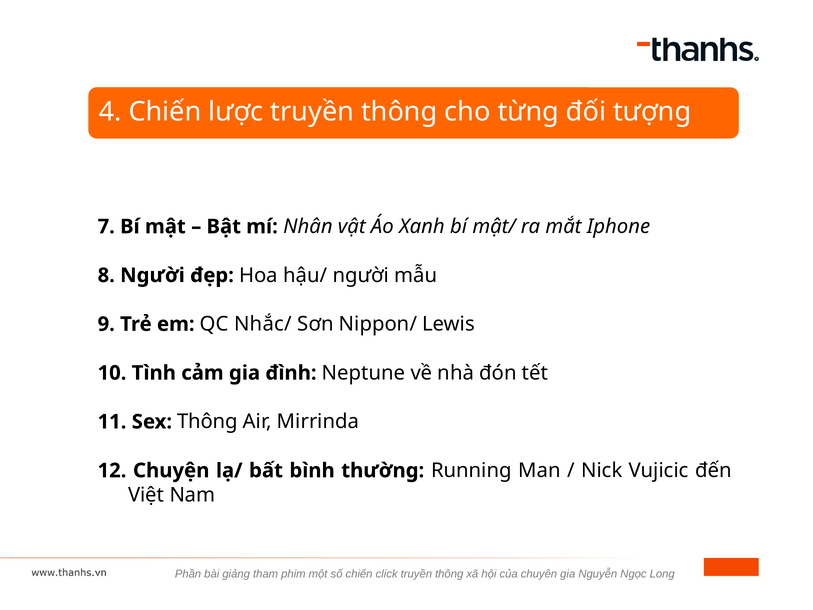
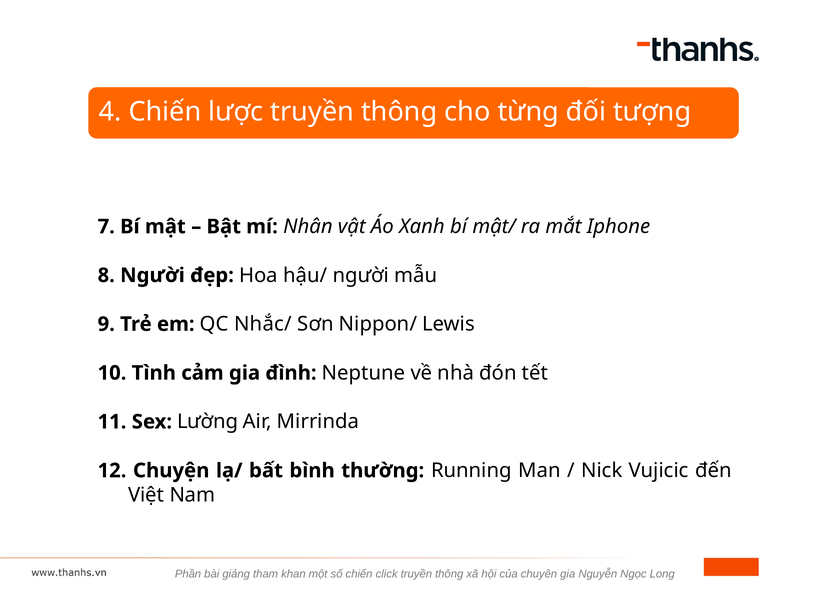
Sex Thông: Thông -> Lường (208, 422)
phim: phim -> khan (293, 574)
